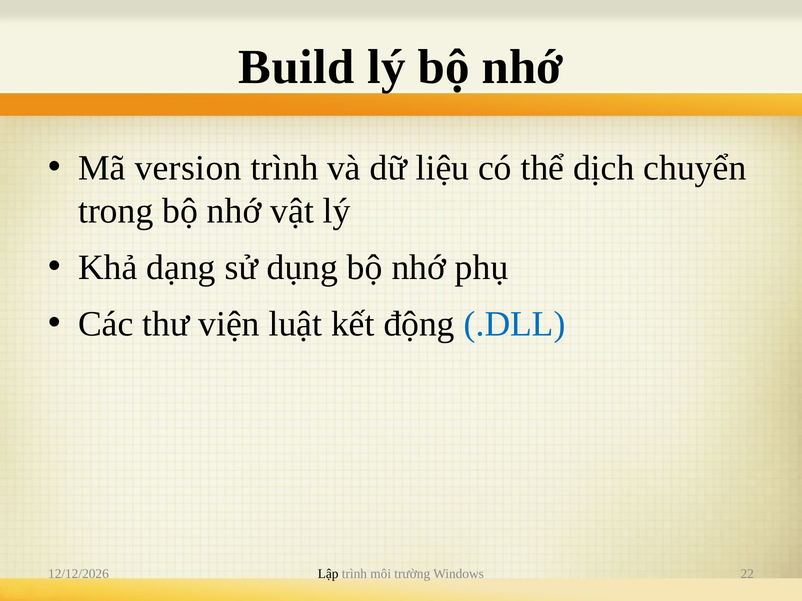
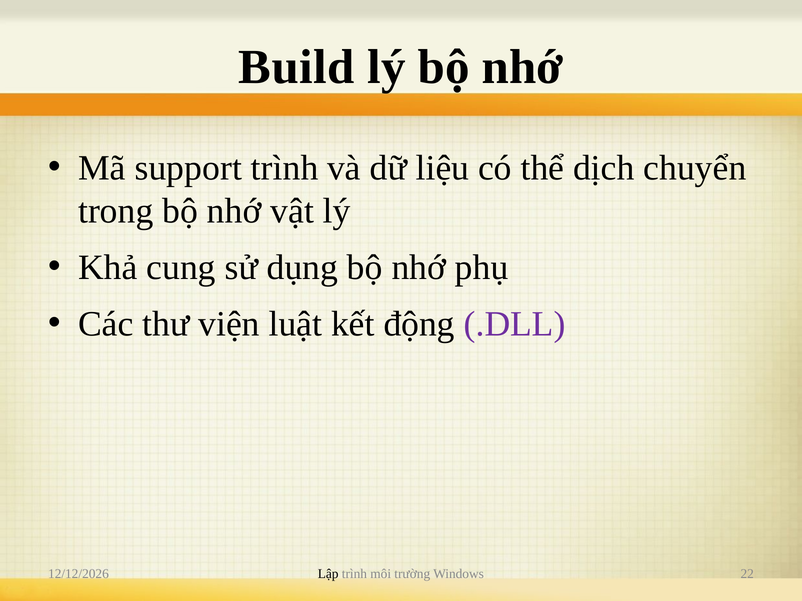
version: version -> support (188, 168)
dạng: dạng -> cung (181, 268)
.DLL colour: blue -> purple (515, 324)
